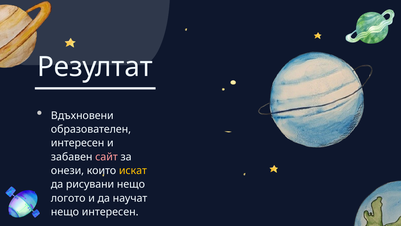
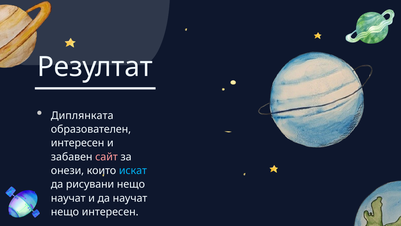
Вдъхновени: Вдъхновени -> Диплянката (82, 115)
искат colour: yellow -> light blue (133, 170)
логото: логото -> научат (68, 198)
